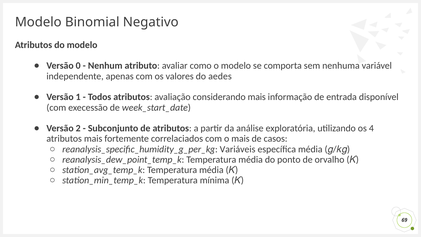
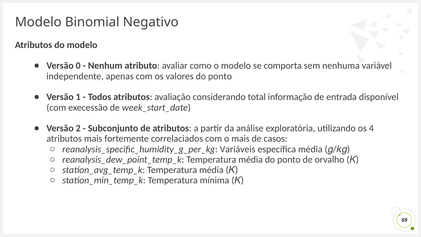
valores do aedes: aedes -> ponto (220, 76)
considerando mais: mais -> total (257, 97)
